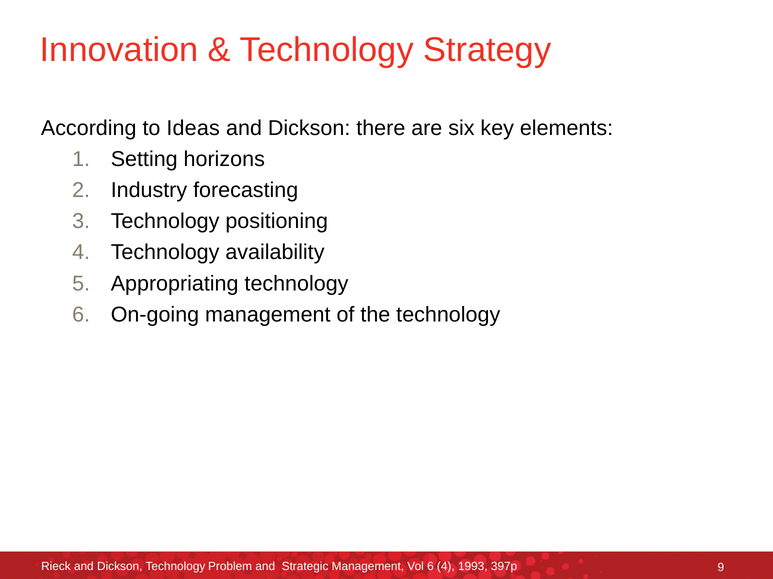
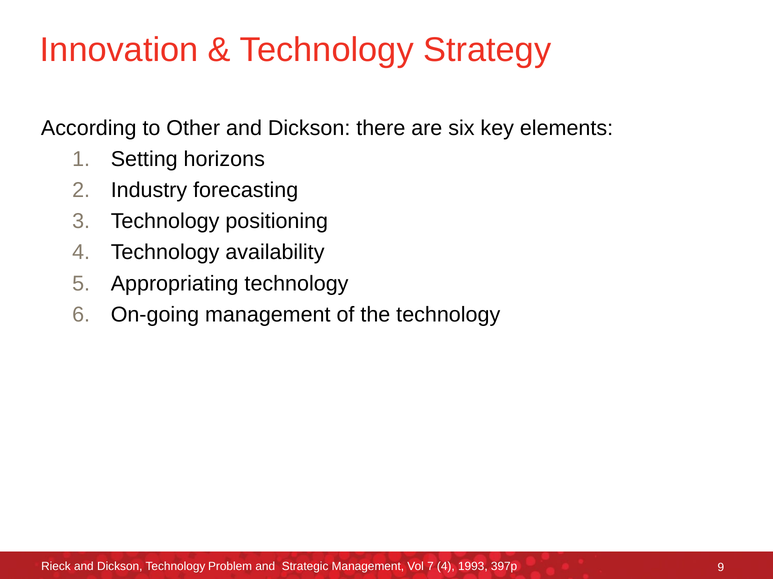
Ideas: Ideas -> Other (193, 128)
Vol 6: 6 -> 7 (430, 567)
